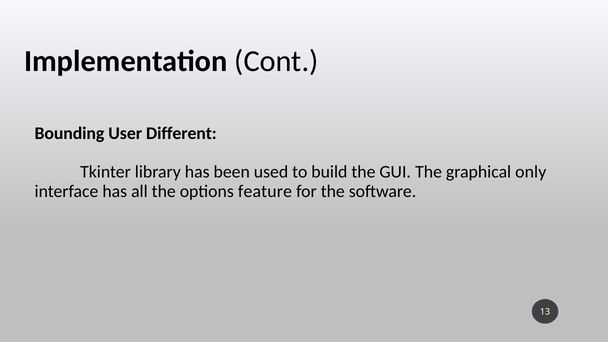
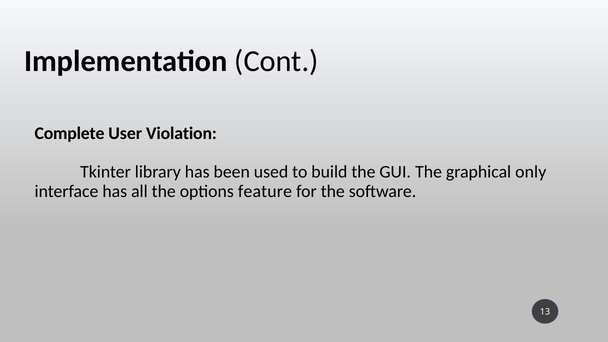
Bounding: Bounding -> Complete (70, 133)
Different: Different -> Violation (181, 133)
